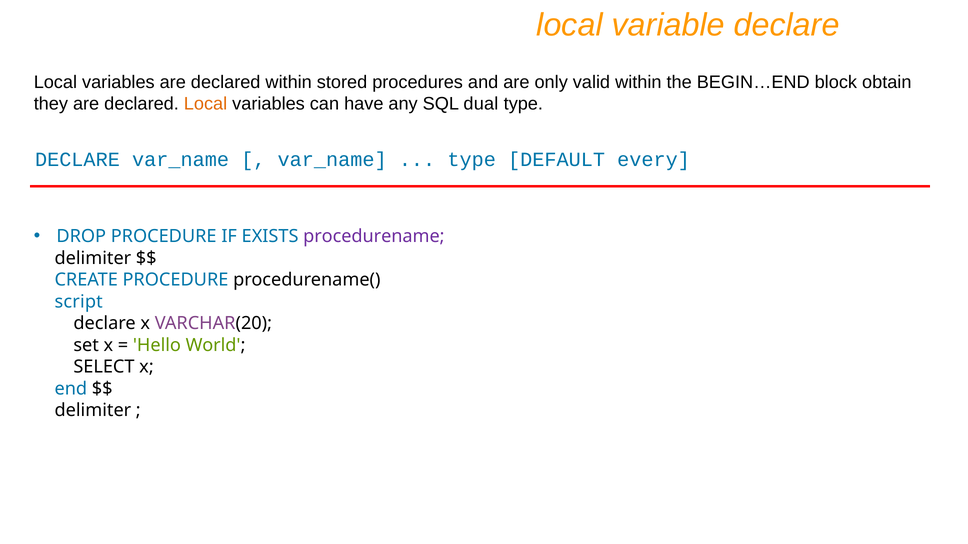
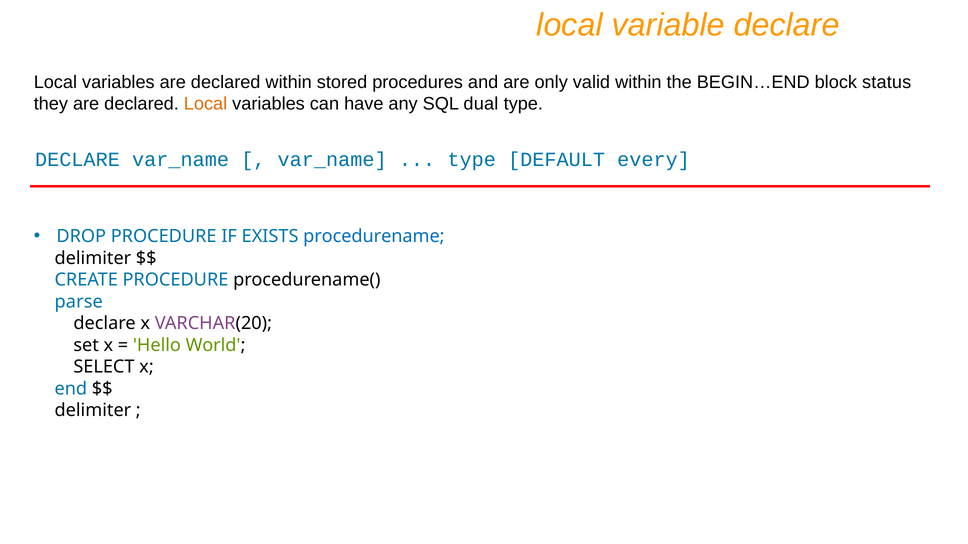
obtain: obtain -> status (887, 82)
procedurename colour: purple -> blue (374, 237)
script: script -> parse (79, 302)
